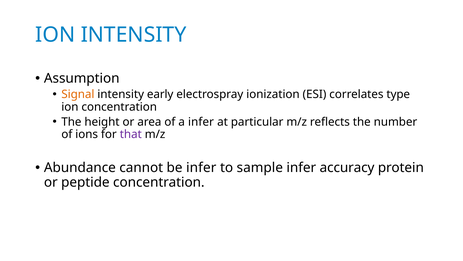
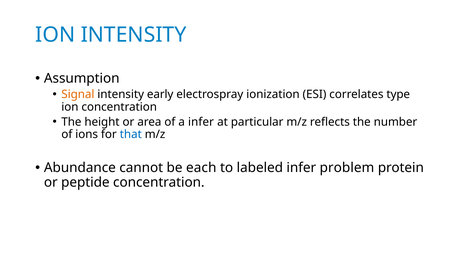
that colour: purple -> blue (131, 134)
be infer: infer -> each (201, 167)
sample: sample -> labeled (260, 167)
accuracy: accuracy -> problem (347, 167)
